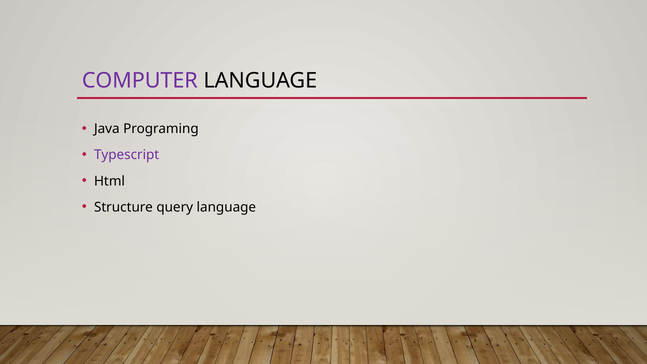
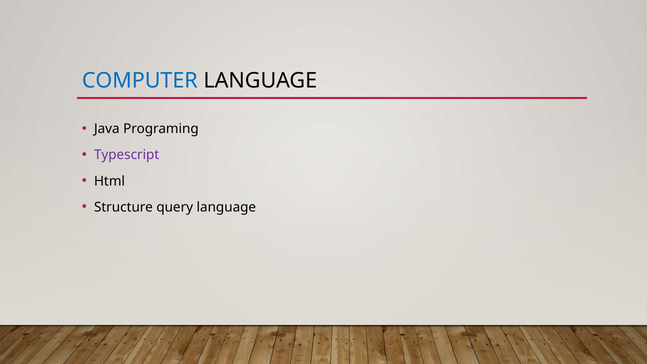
COMPUTER colour: purple -> blue (140, 81)
